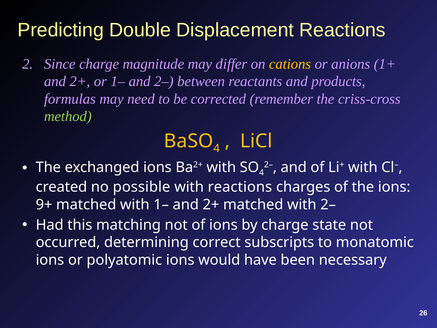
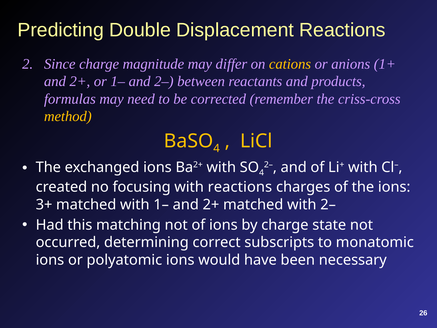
method colour: light green -> yellow (68, 116)
possible: possible -> focusing (142, 187)
9+: 9+ -> 3+ (44, 204)
